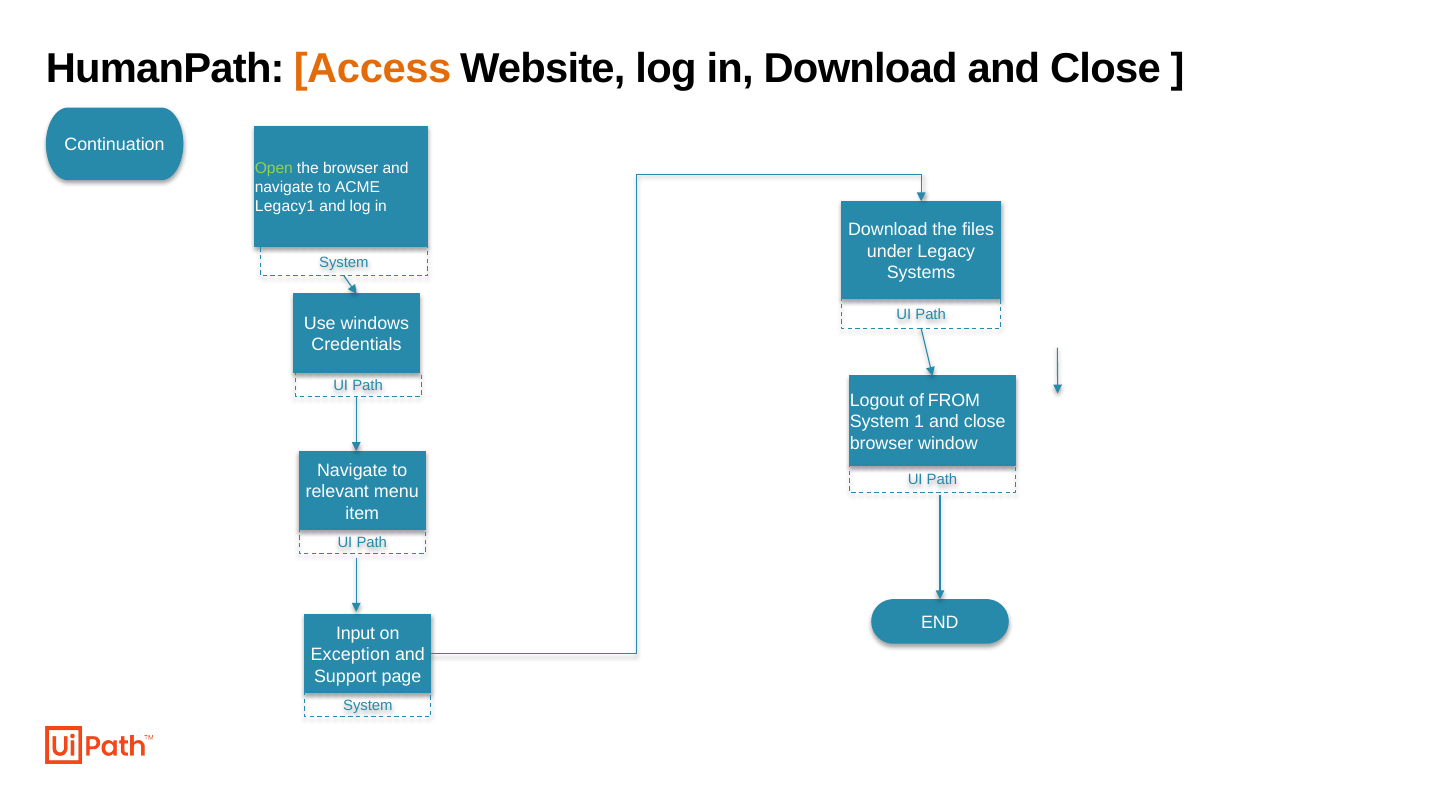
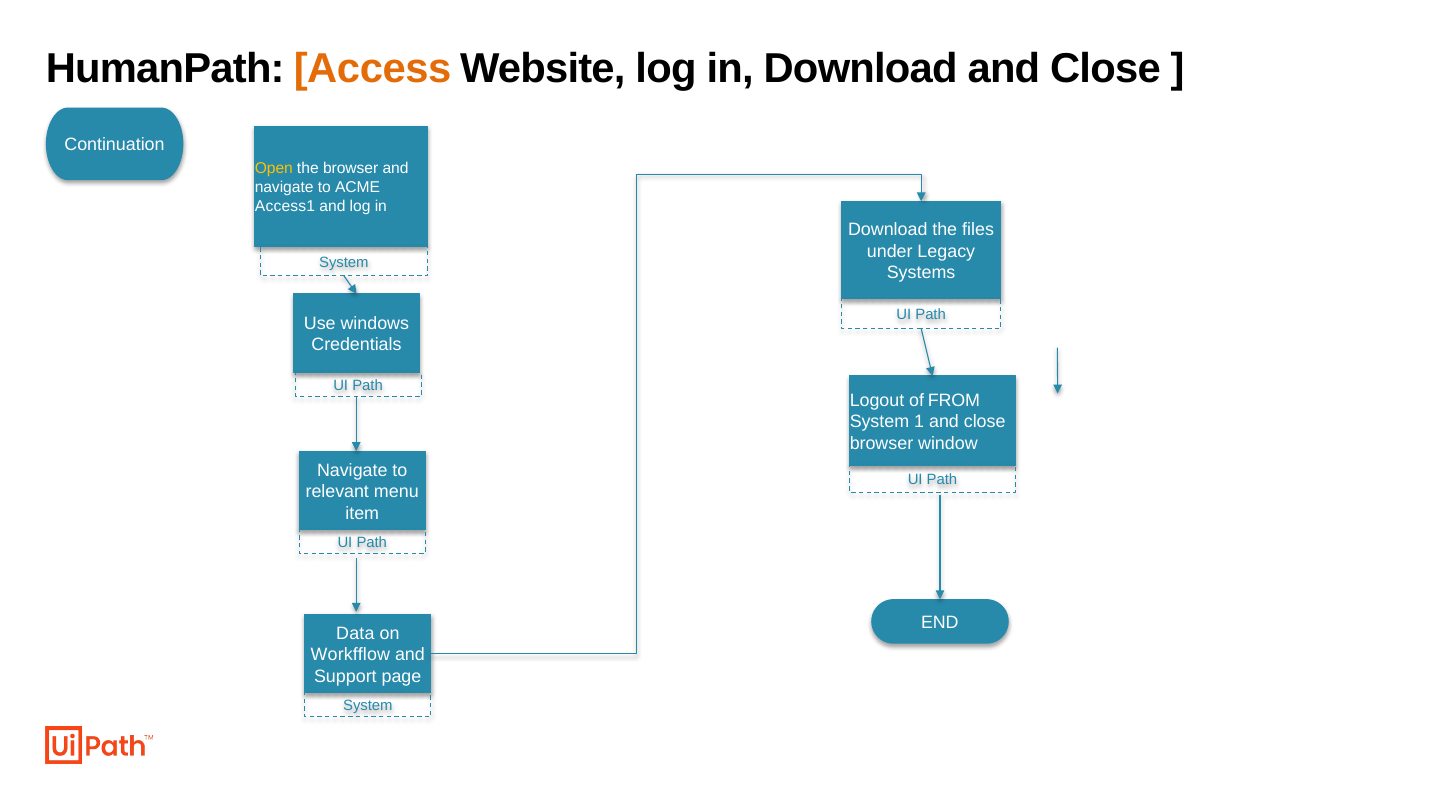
Open colour: light green -> yellow (274, 169)
Legacy1: Legacy1 -> Access1 (285, 206)
Input: Input -> Data (355, 633)
Exception: Exception -> Workfflow (350, 655)
